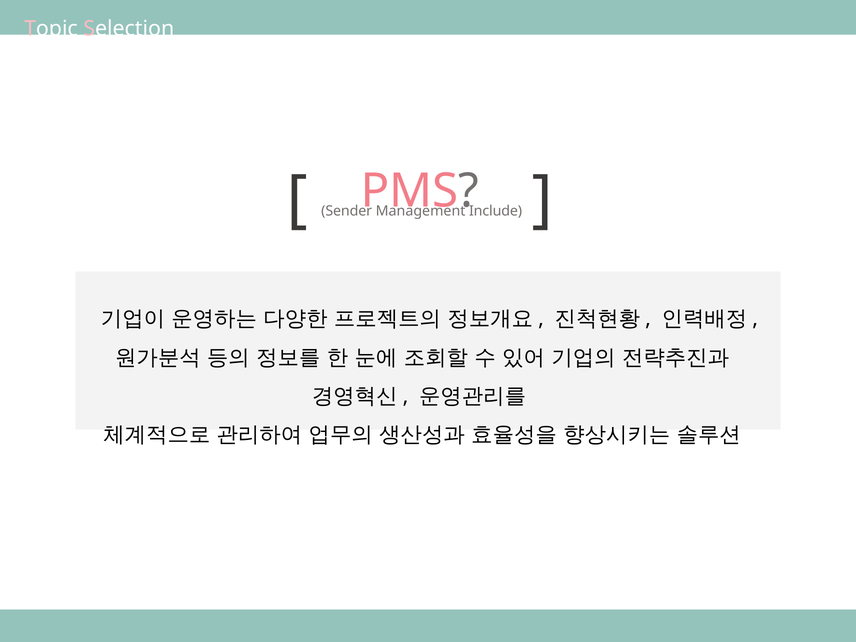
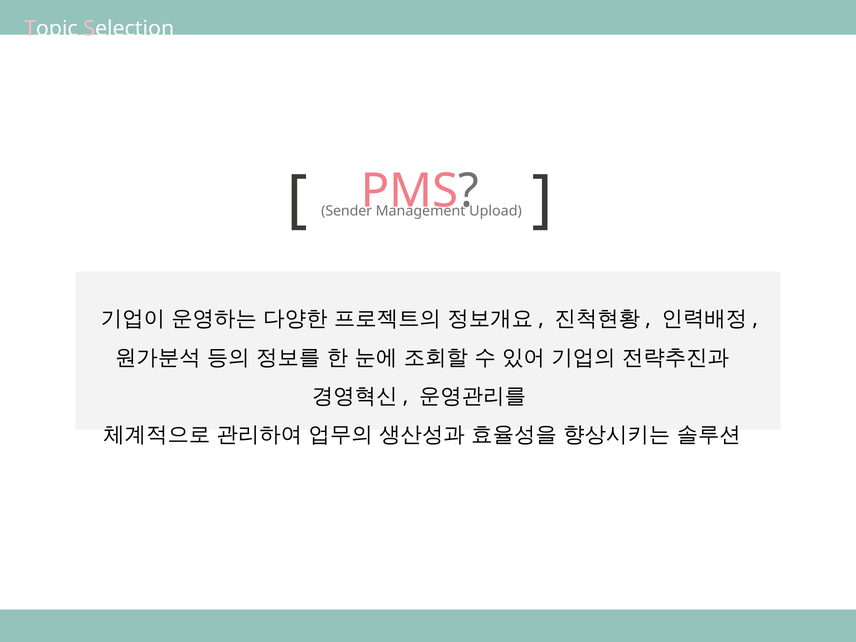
Include: Include -> Upload (496, 211)
